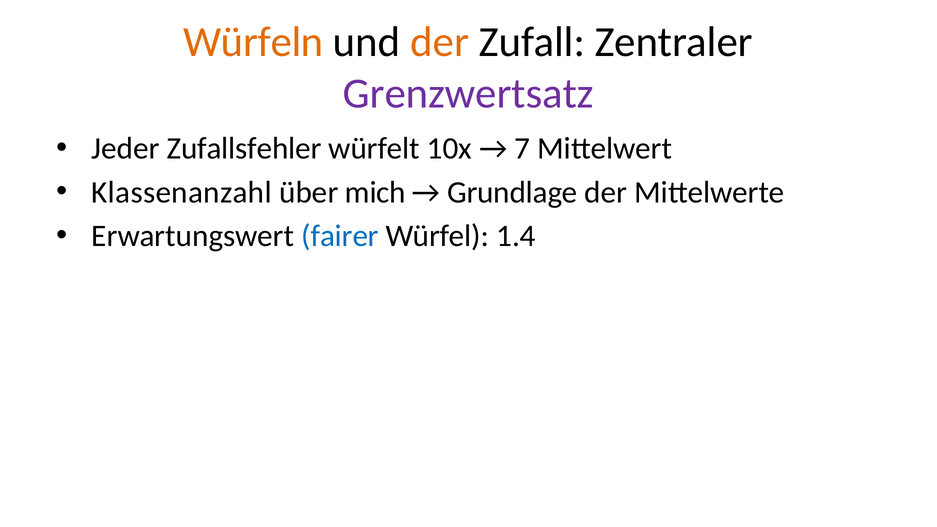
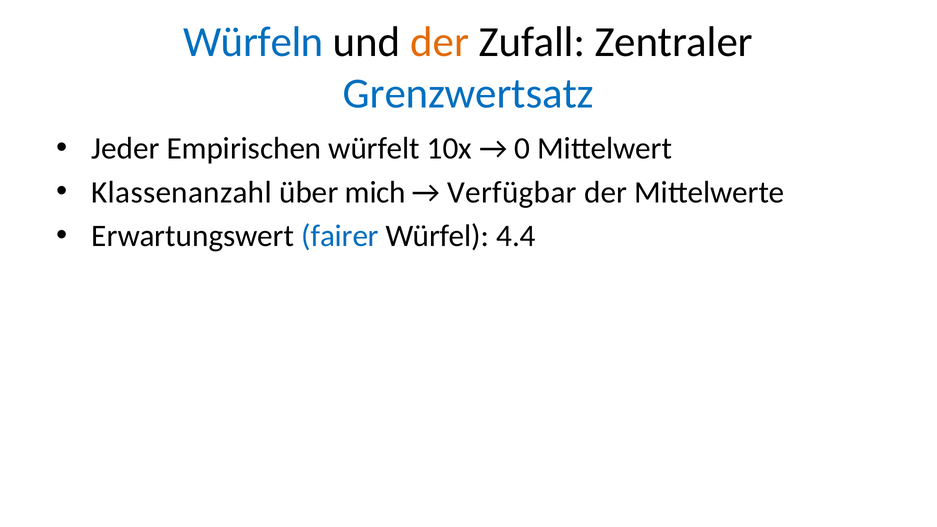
Würfeln colour: orange -> blue (253, 42)
Grenzwertsatz colour: purple -> blue (468, 94)
Zufallsfehler: Zufallsfehler -> Empirischen (244, 149)
7: 7 -> 0 (522, 149)
Grundlage: Grundlage -> Verfügbar (512, 192)
1.4: 1.4 -> 4.4 (516, 236)
